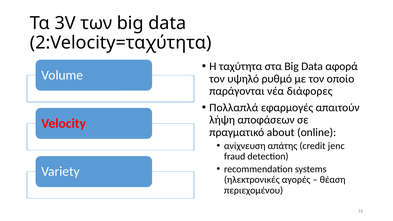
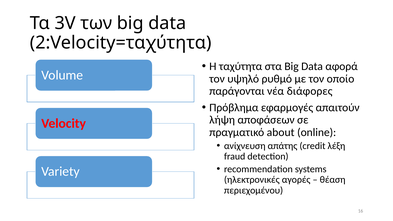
Πολλαπλά: Πολλαπλά -> Πρόβλημα (234, 108)
jenc: jenc -> λέξη (336, 146)
